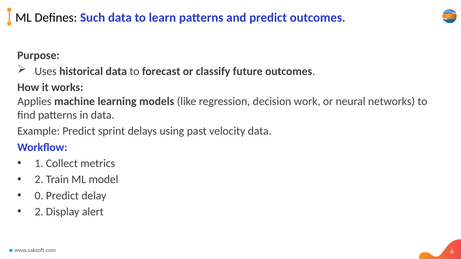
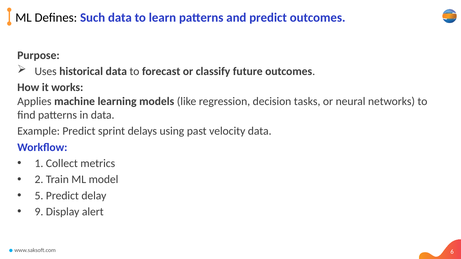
work: work -> tasks (307, 101)
0: 0 -> 5 (39, 196)
2: 2 -> 9 (39, 212)
